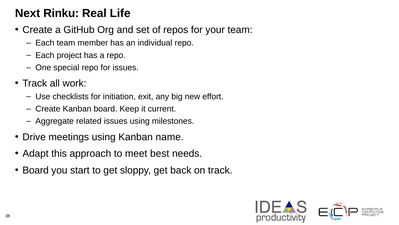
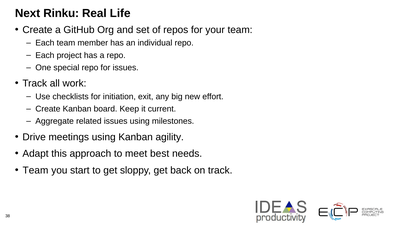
name: name -> agility (170, 137)
Board: Board -> Team (35, 170)
